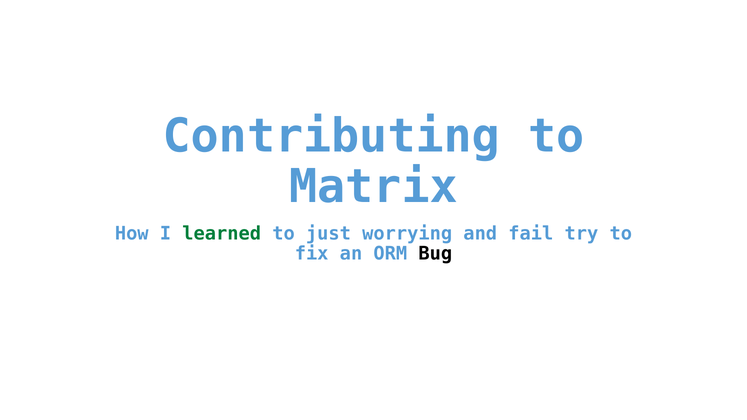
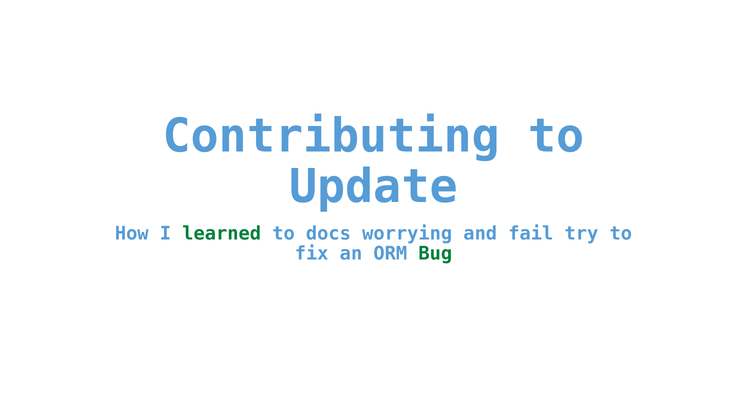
Matrix: Matrix -> Update (373, 187)
just: just -> docs (328, 233)
Bug colour: black -> green (435, 254)
